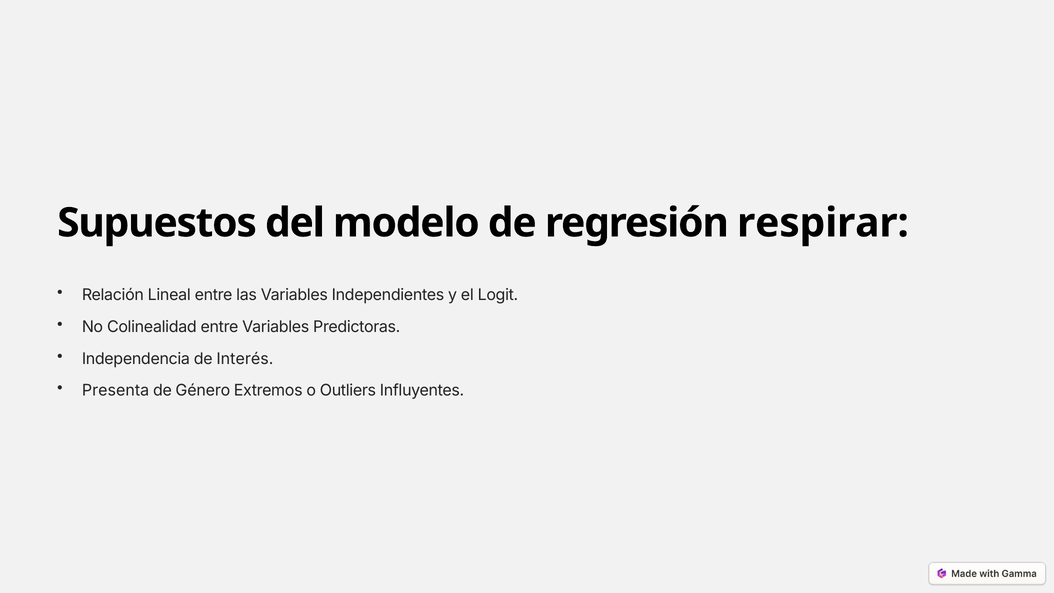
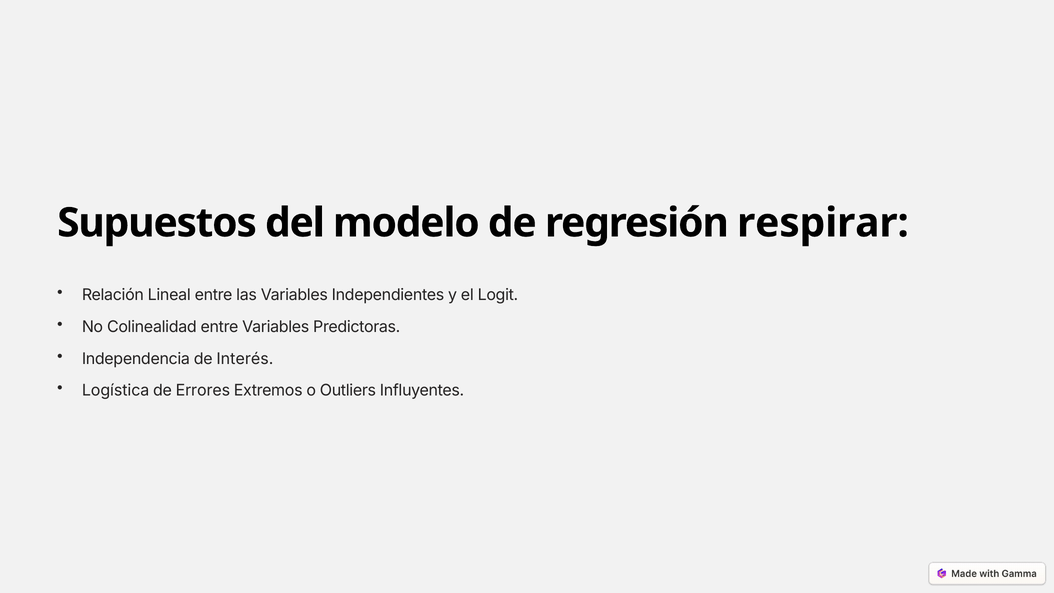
Presenta: Presenta -> Logística (116, 391)
Género: Género -> Errores (203, 391)
